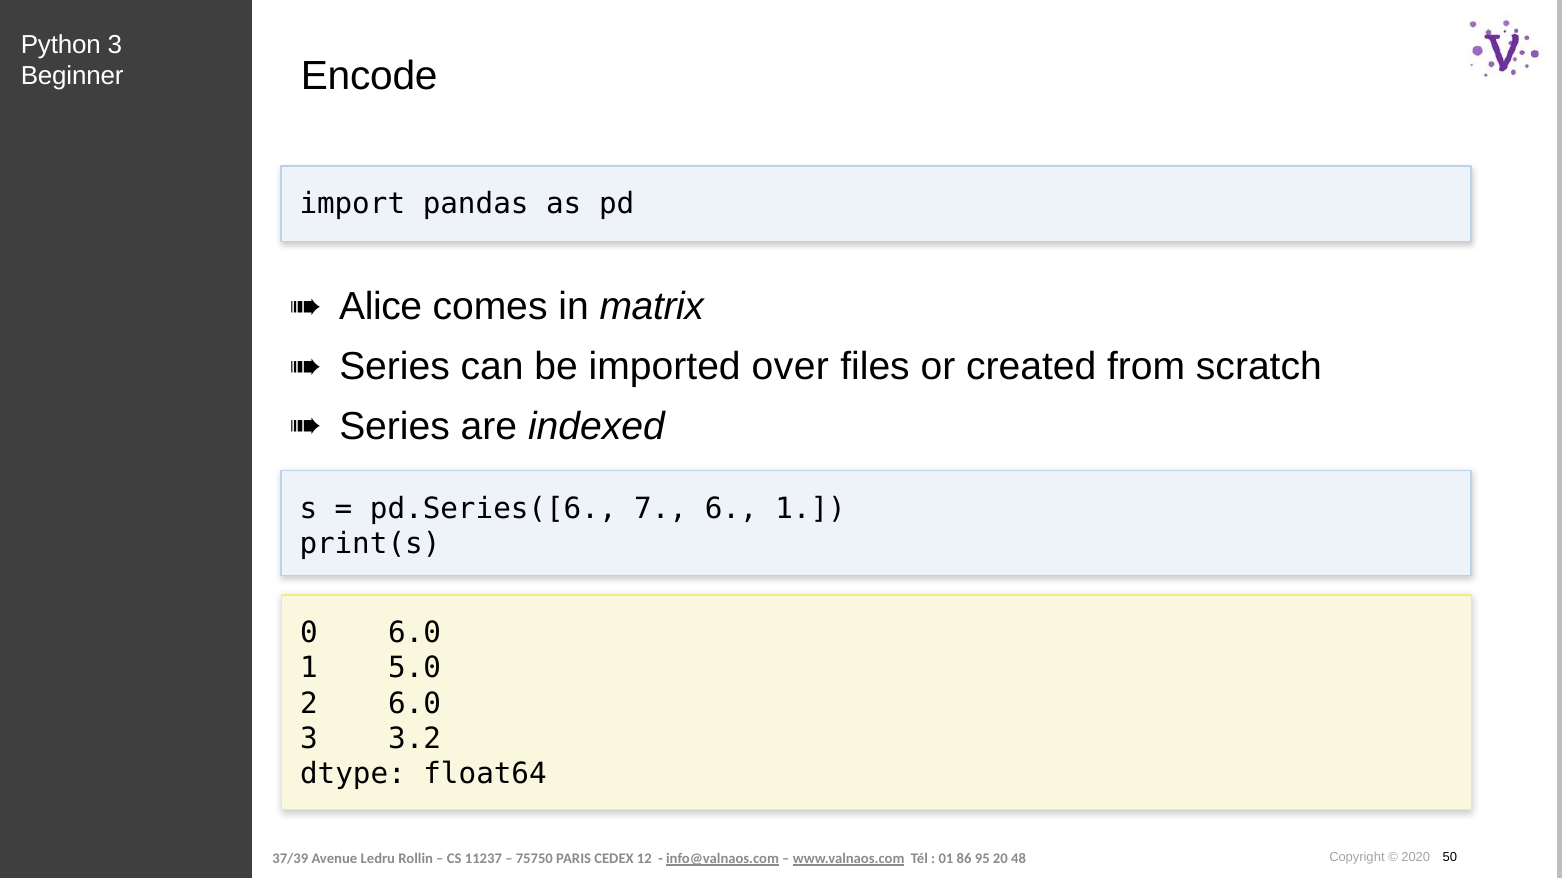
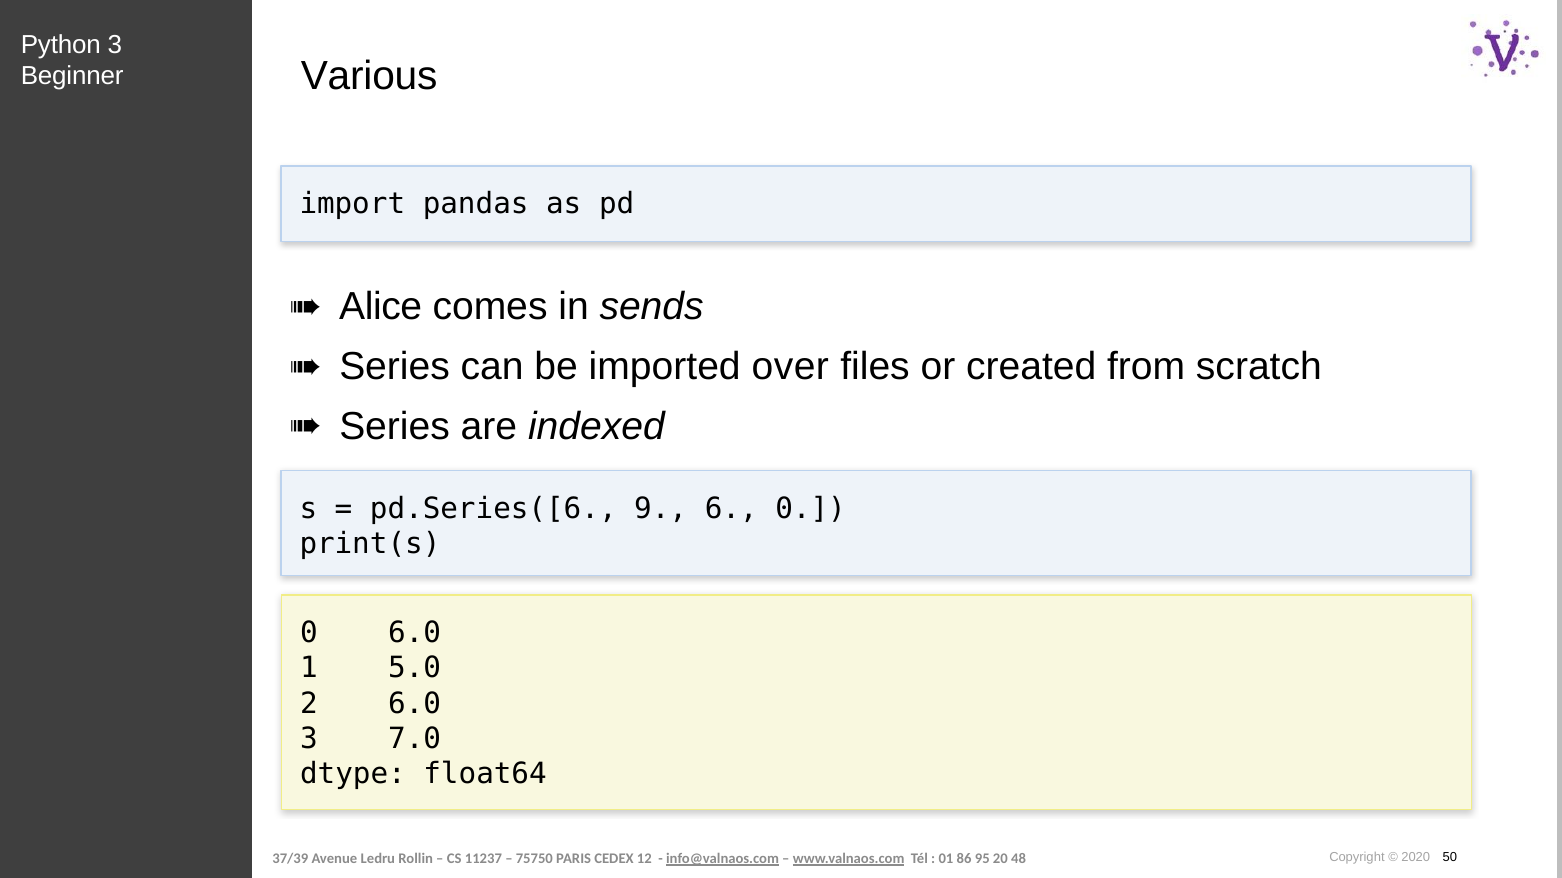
Encode: Encode -> Various (369, 76)
matrix: matrix -> sends (652, 307)
7: 7 -> 9 (661, 509)
6 1: 1 -> 0 (811, 509)
3.2: 3.2 -> 7.0 (415, 739)
